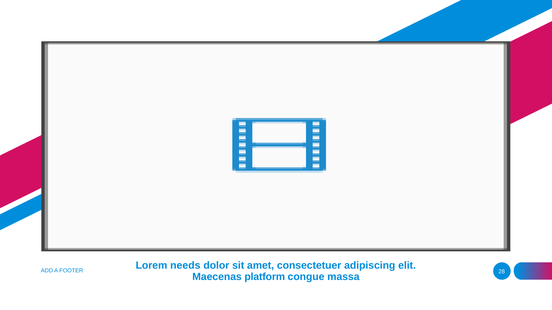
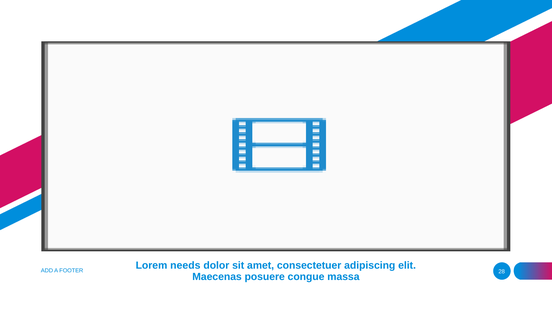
platform: platform -> posuere (265, 277)
